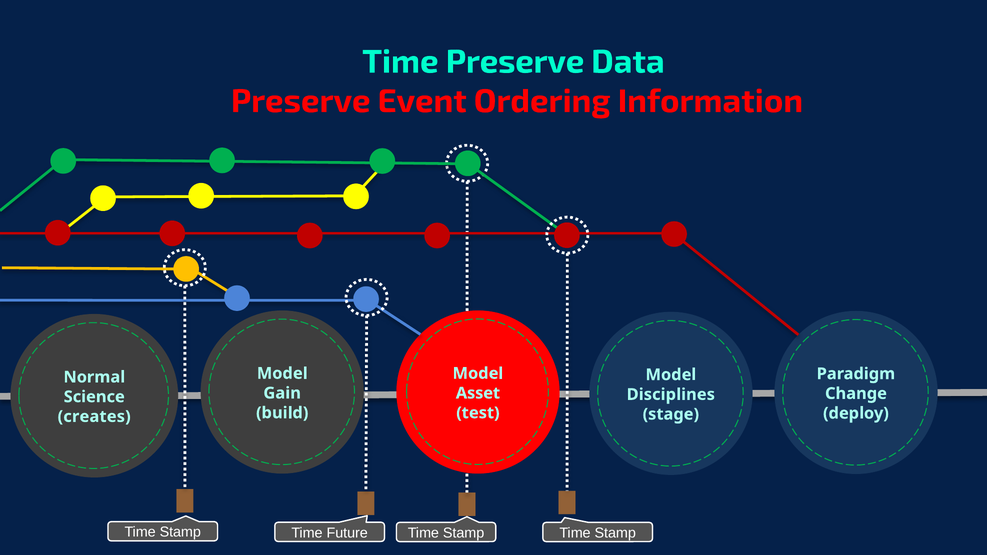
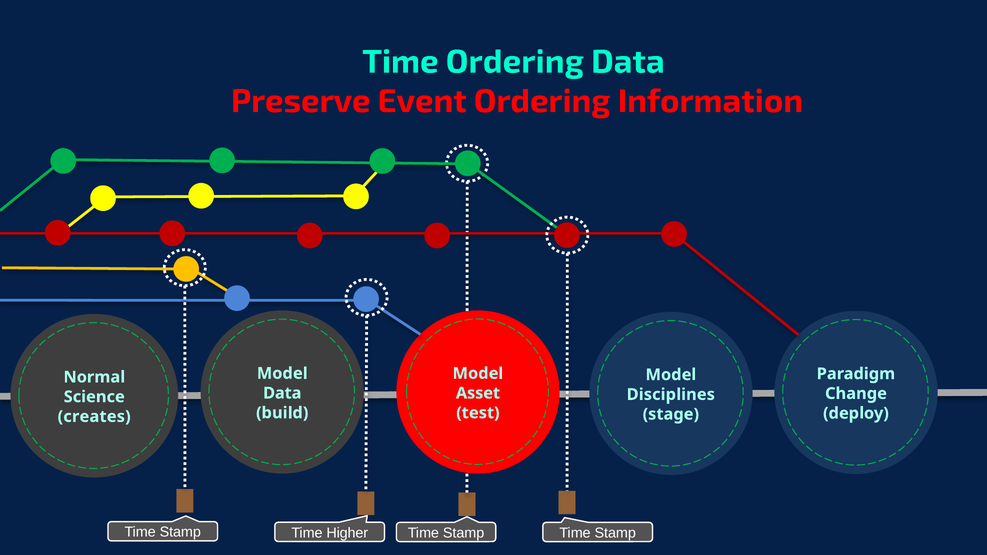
Time Preserve: Preserve -> Ordering (515, 62)
Gain: Gain -> Data (282, 393)
Future: Future -> Higher (347, 533)
